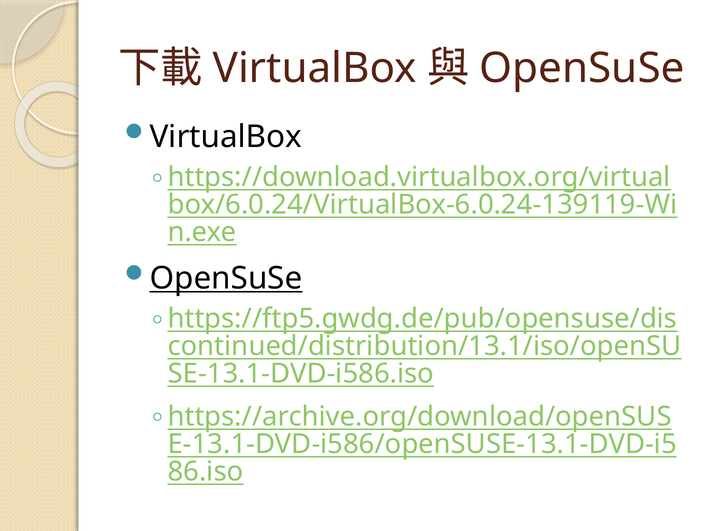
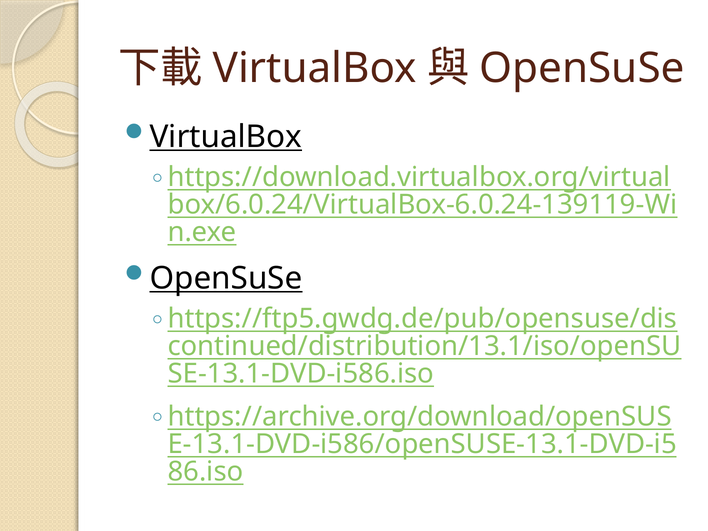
VirtualBox underline: none -> present (226, 137)
